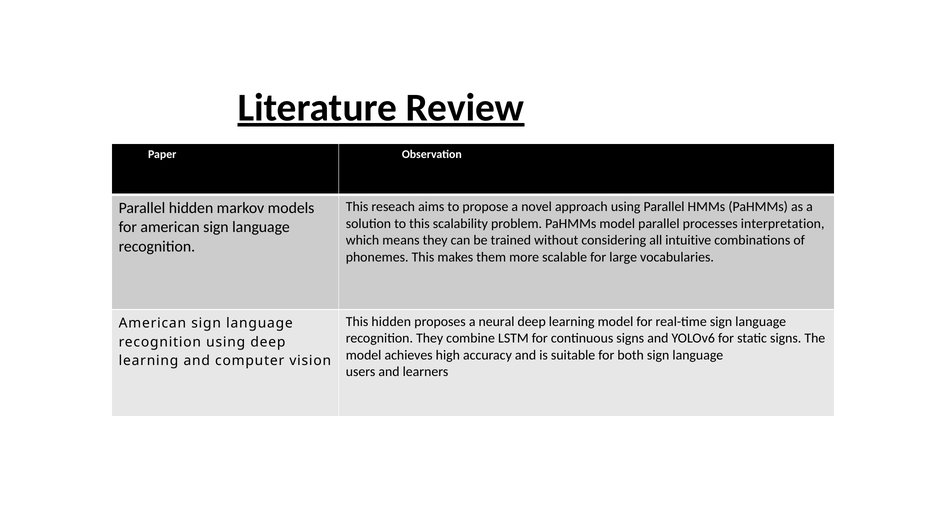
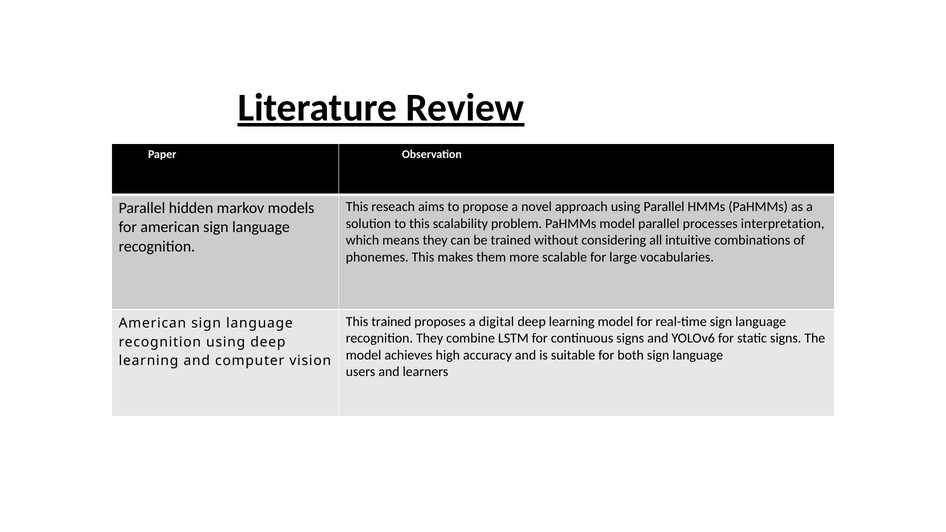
This hidden: hidden -> trained (391, 322)
neural: neural -> digital (496, 322)
